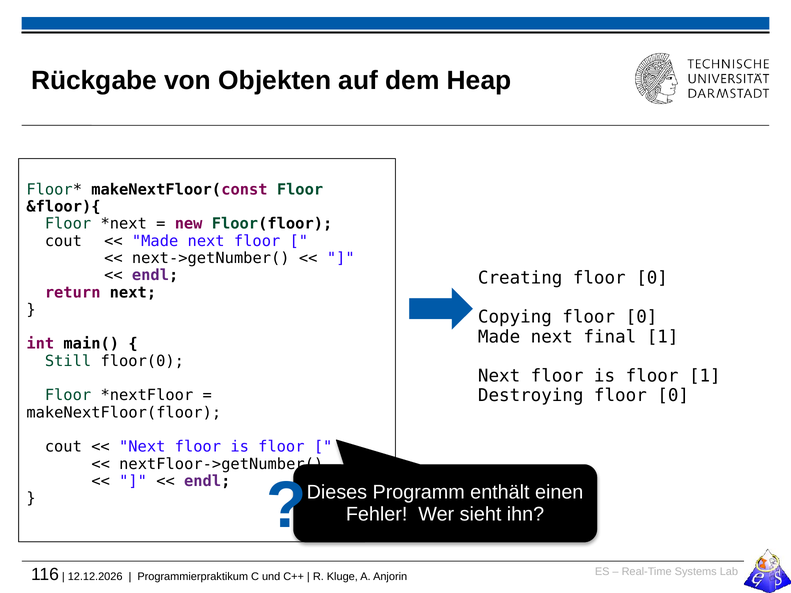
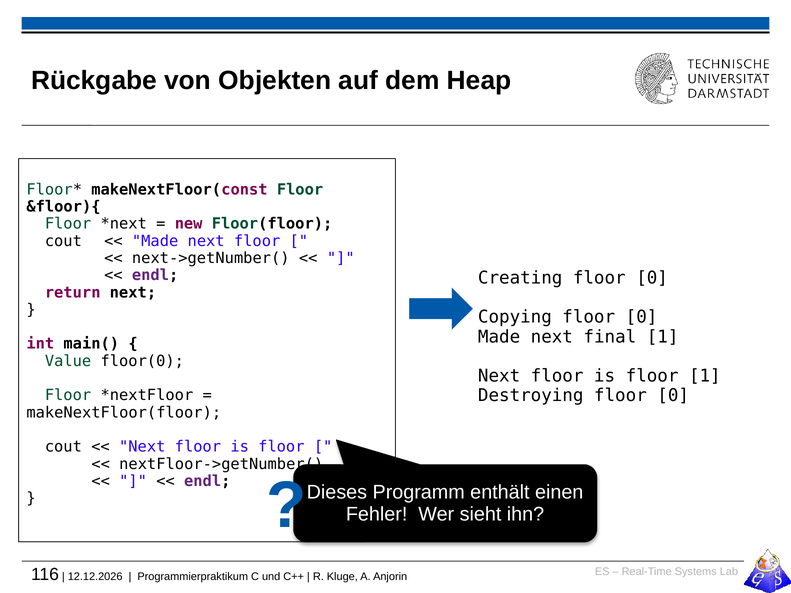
Still: Still -> Value (68, 361)
